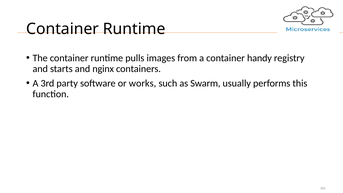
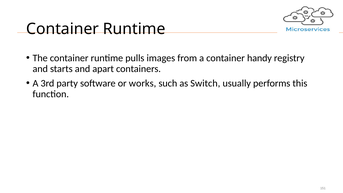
nginx: nginx -> apart (103, 69)
Swarm: Swarm -> Switch (205, 83)
